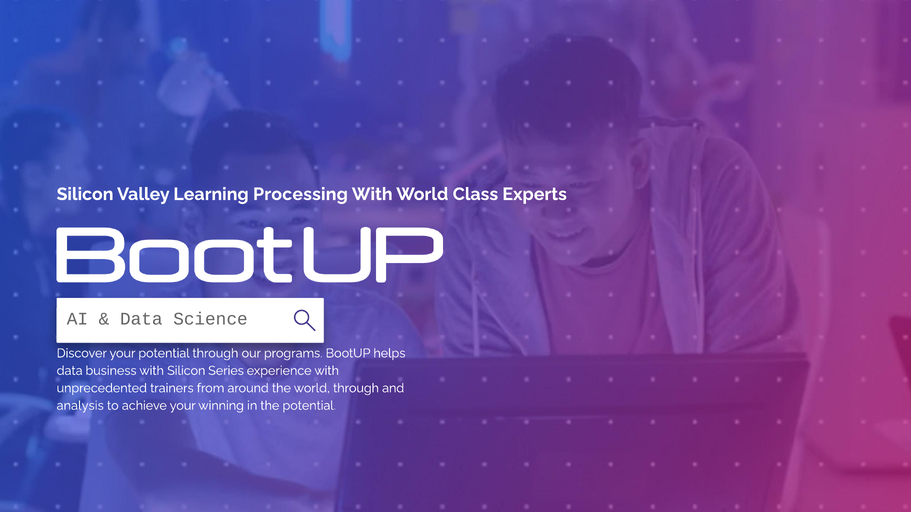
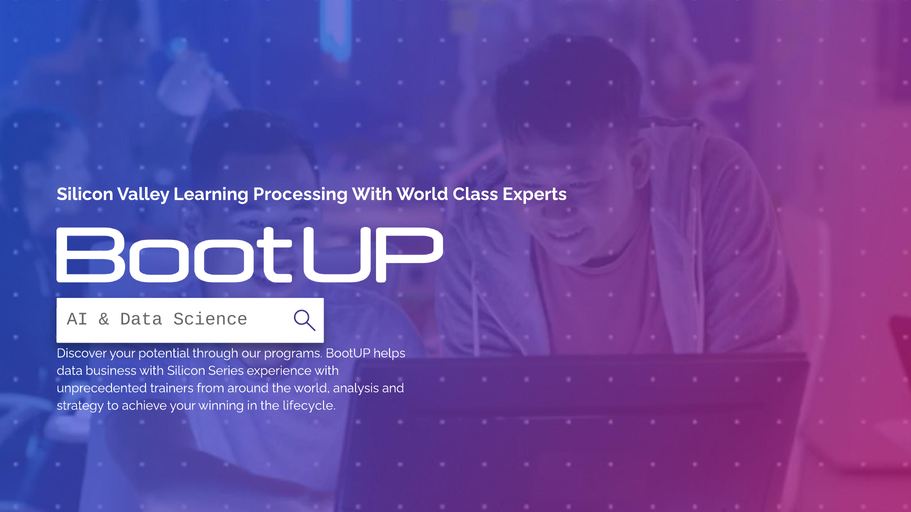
world through: through -> analysis (356, 388)
analysis: analysis -> strategy (80, 406)
the potential: potential -> lifecycle (309, 406)
